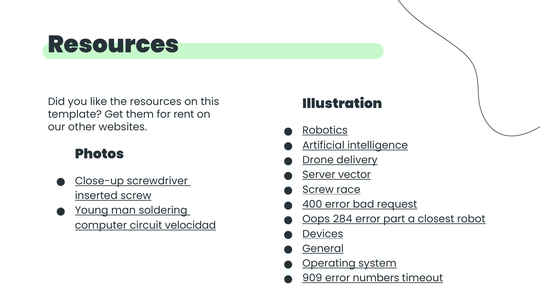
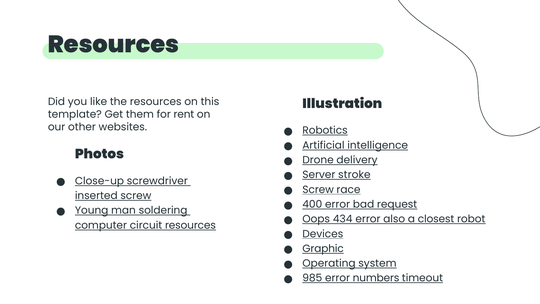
vector: vector -> stroke (354, 175)
284: 284 -> 434 (343, 219)
part: part -> also (394, 219)
circuit velocidad: velocidad -> resources (190, 225)
General: General -> Graphic (323, 248)
909: 909 -> 985 (312, 278)
